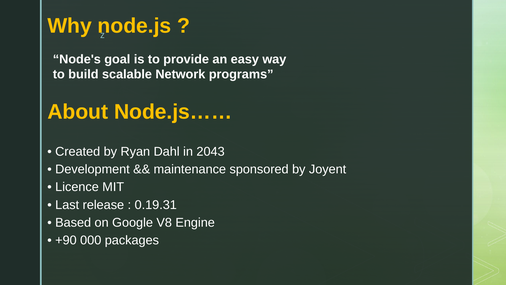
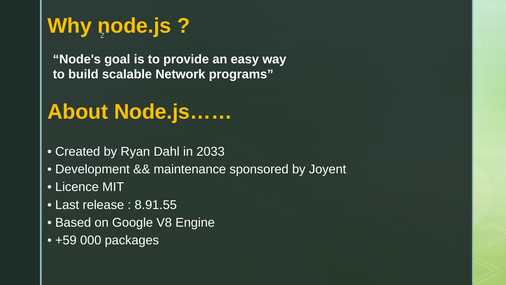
2043: 2043 -> 2033 (211, 151)
0.19.31: 0.19.31 -> 8.91.55 (156, 205)
+90: +90 -> +59 (66, 240)
